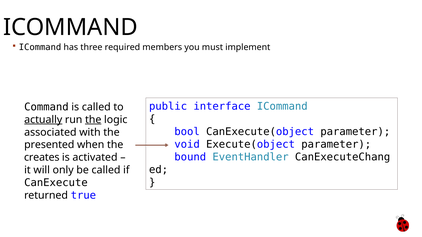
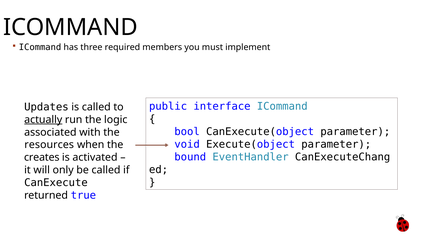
Command: Command -> Updates (46, 107)
the underline: present -> none (93, 120)
presented: presented -> resources (49, 145)
